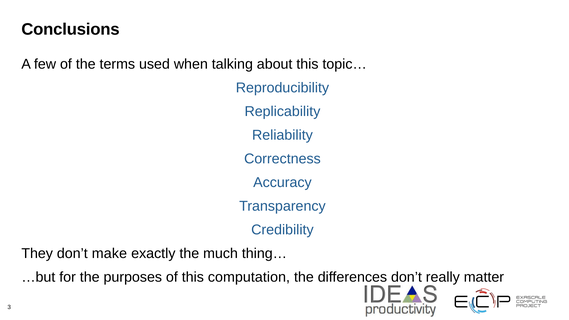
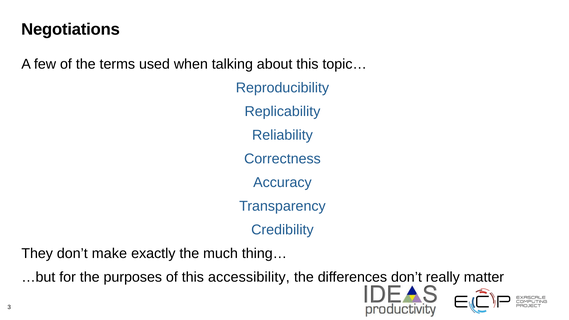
Conclusions: Conclusions -> Negotiations (71, 29)
computation: computation -> accessibility (249, 277)
